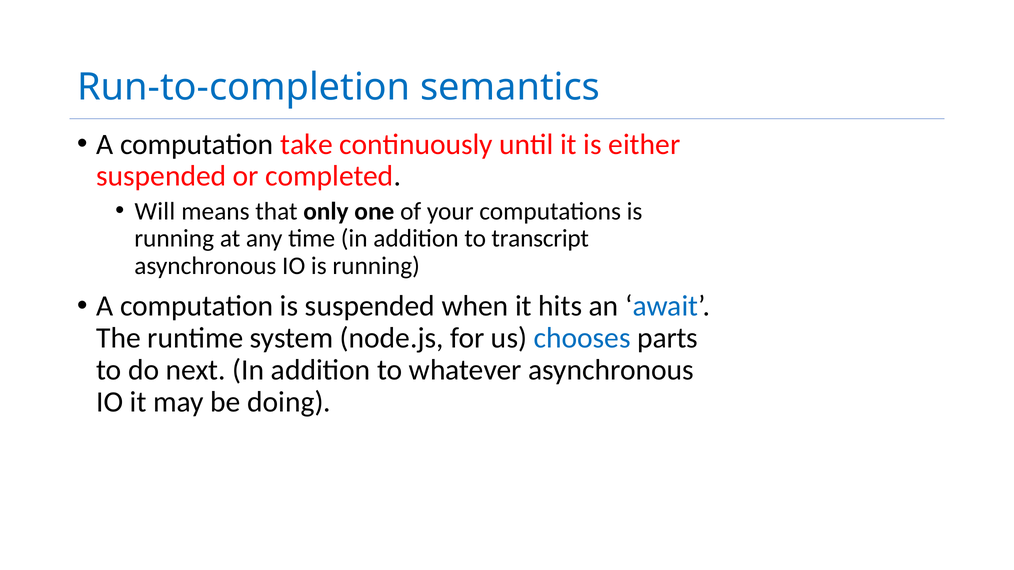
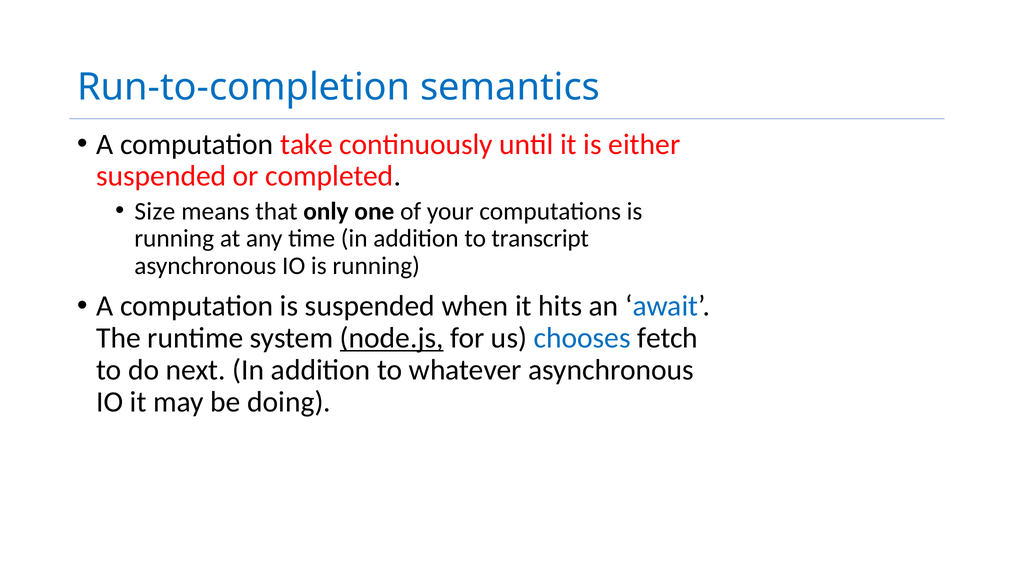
Will: Will -> Size (155, 211)
node.js underline: none -> present (392, 338)
parts: parts -> fetch (668, 338)
